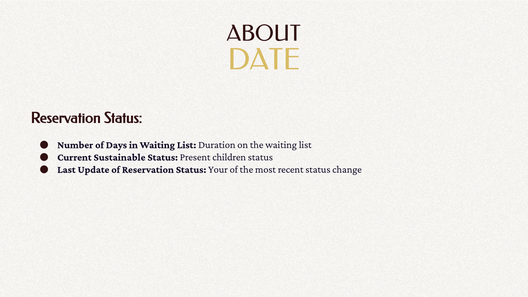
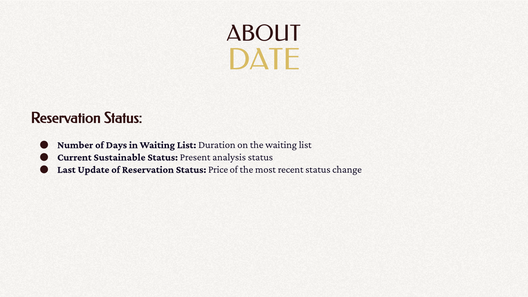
children: children -> analysis (229, 157)
Your: Your -> Price (218, 169)
